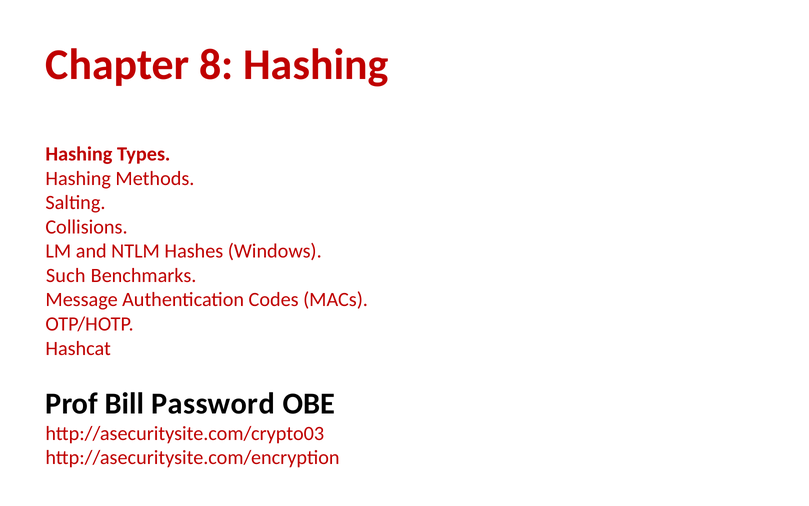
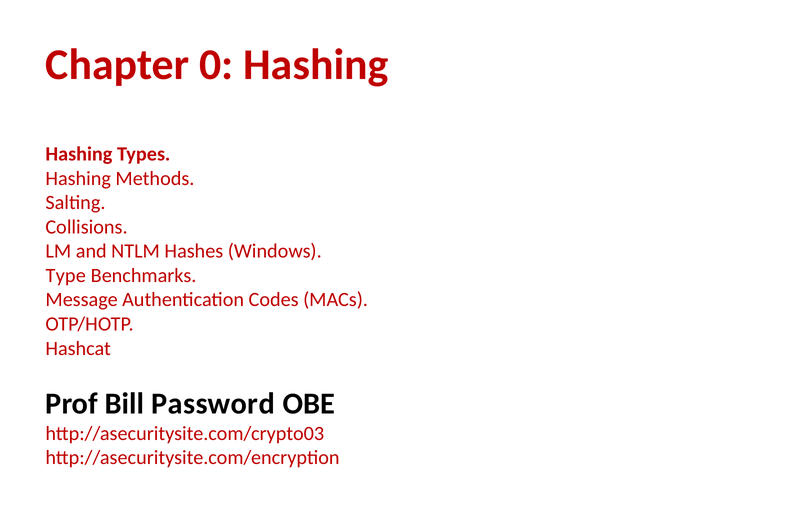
8: 8 -> 0 (216, 65)
Such: Such -> Type (66, 275)
